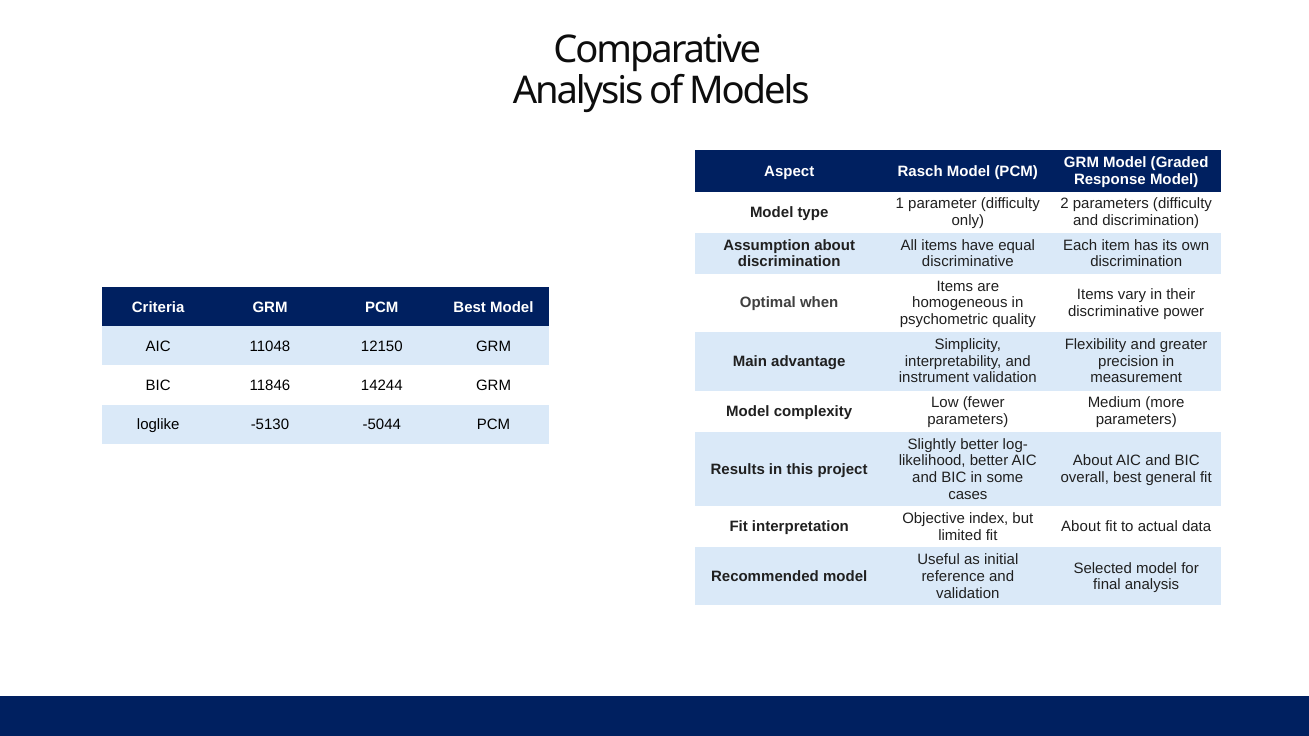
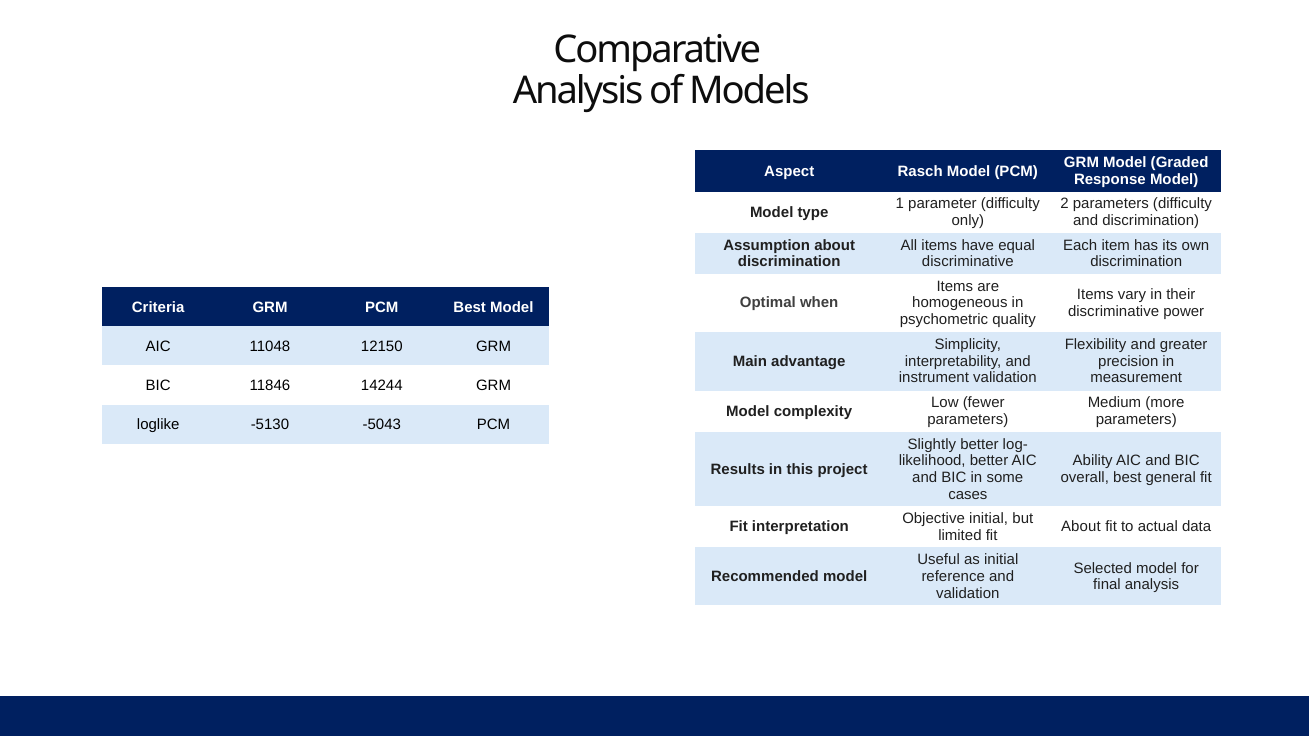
-5044: -5044 -> -5043 (382, 425)
About: About -> Ability (1093, 461)
Objective index: index -> initial (989, 519)
